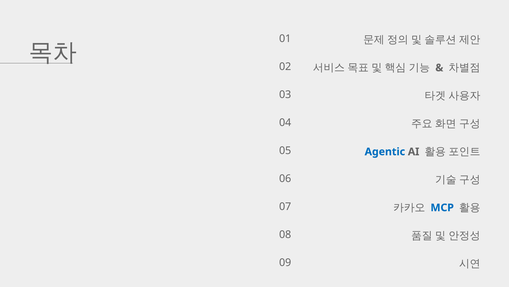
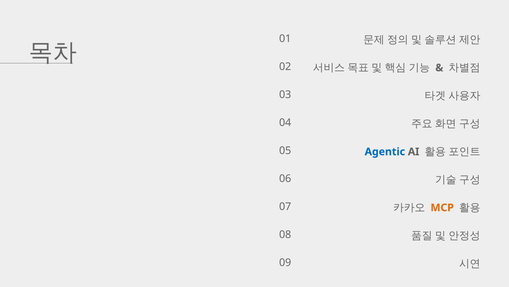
MCP colour: blue -> orange (442, 207)
